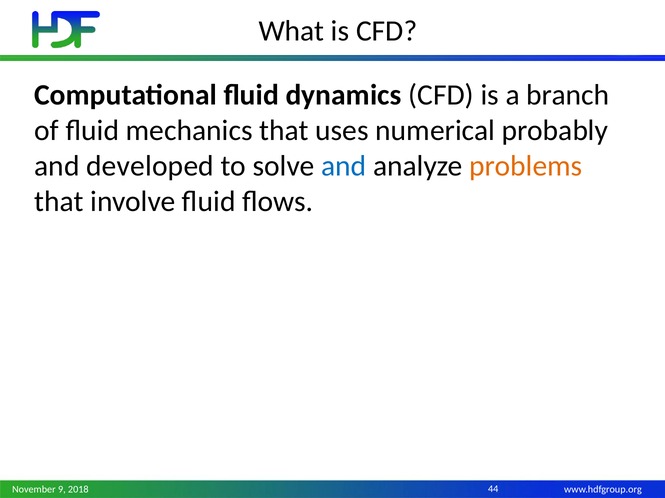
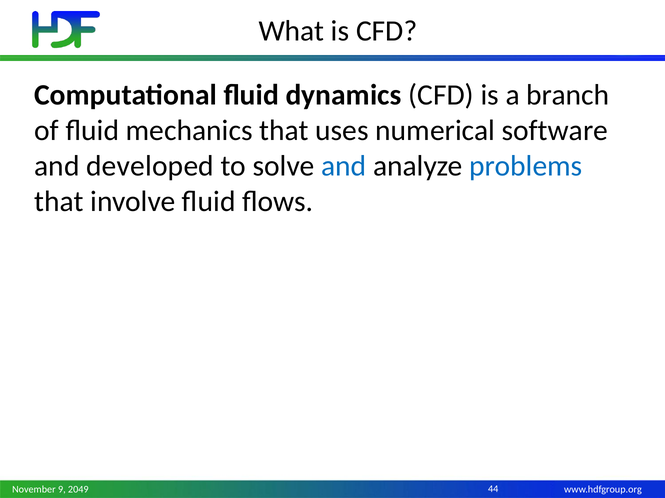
probably: probably -> software (555, 131)
problems colour: orange -> blue (526, 166)
2018: 2018 -> 2049 (78, 490)
